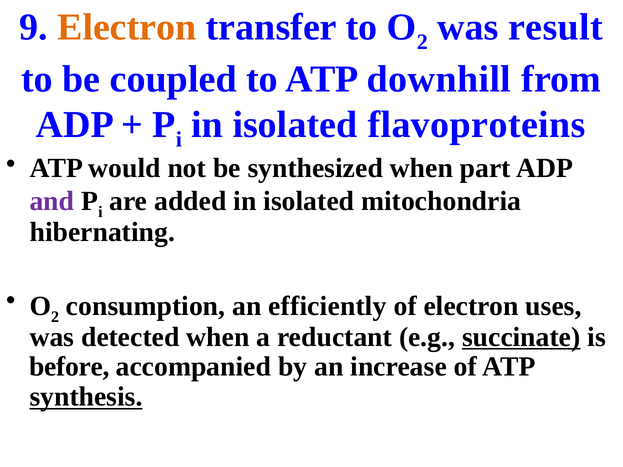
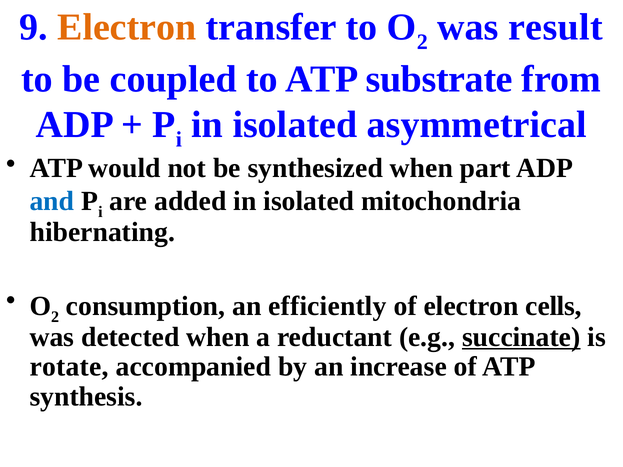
downhill: downhill -> substrate (439, 79)
flavoproteins: flavoproteins -> asymmetrical (477, 125)
and colour: purple -> blue (52, 201)
uses: uses -> cells (554, 306)
before: before -> rotate (69, 367)
synthesis underline: present -> none (86, 397)
